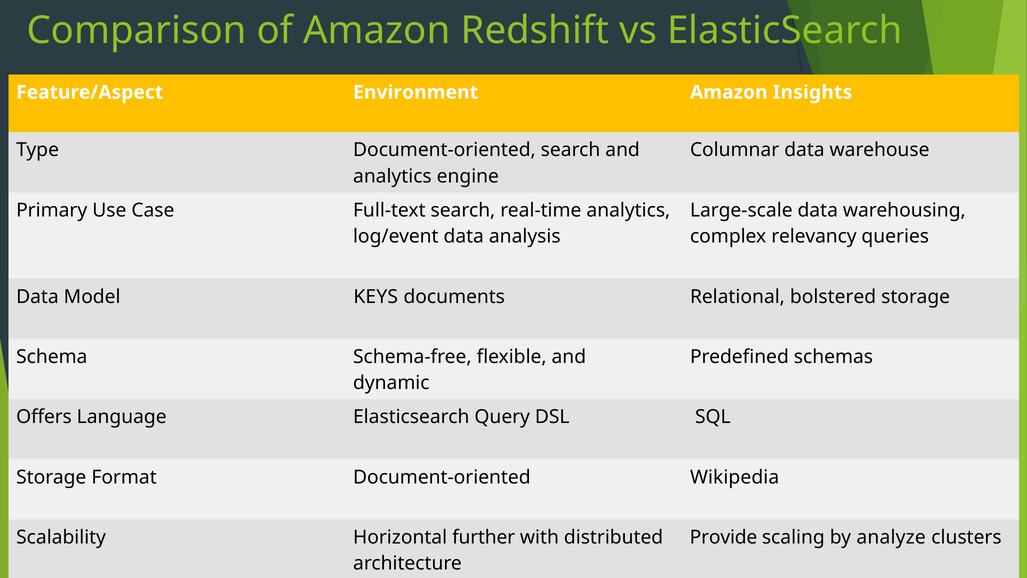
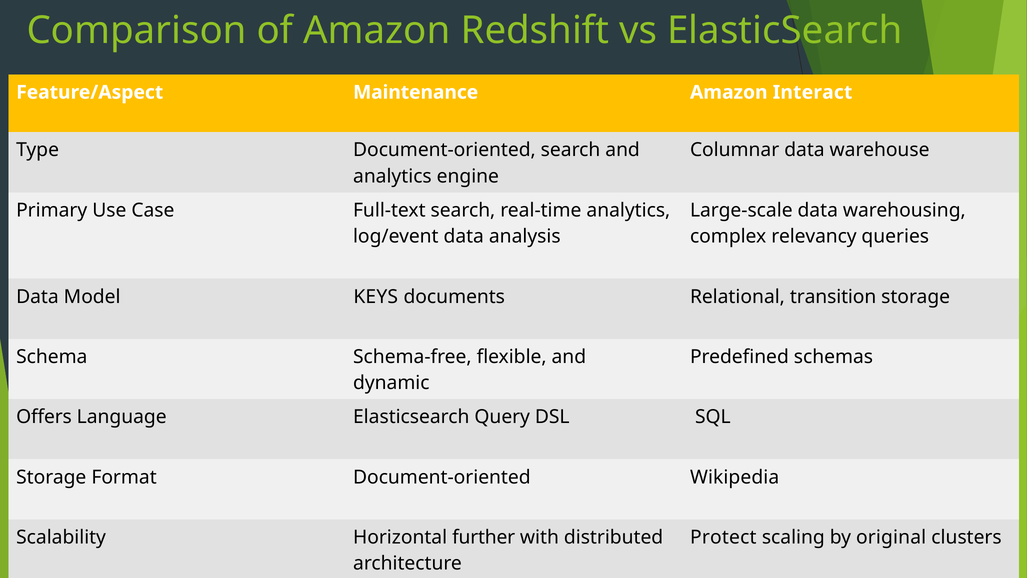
Environment: Environment -> Maintenance (416, 92)
Insights: Insights -> Interact (813, 92)
bolstered: bolstered -> transition (833, 297)
Provide: Provide -> Protect (723, 537)
analyze: analyze -> original (891, 537)
